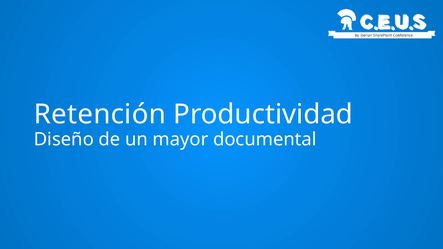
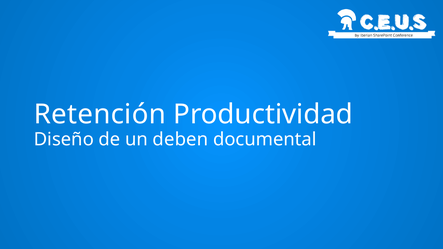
mayor: mayor -> deben (180, 139)
